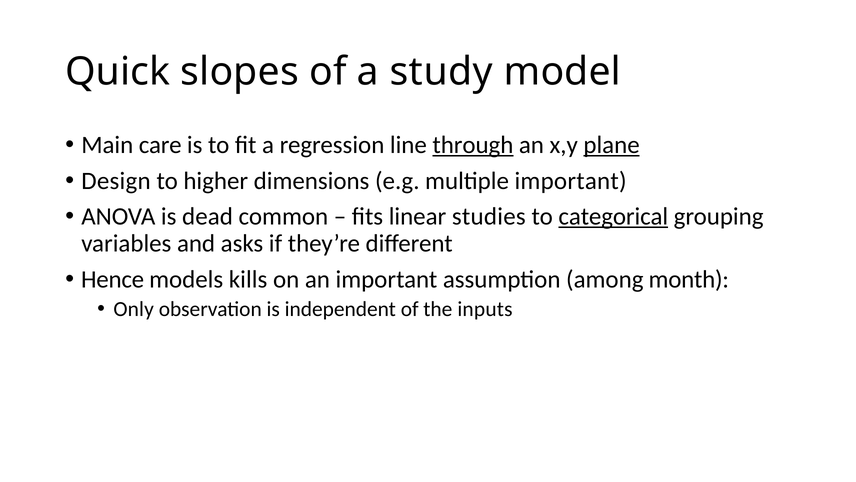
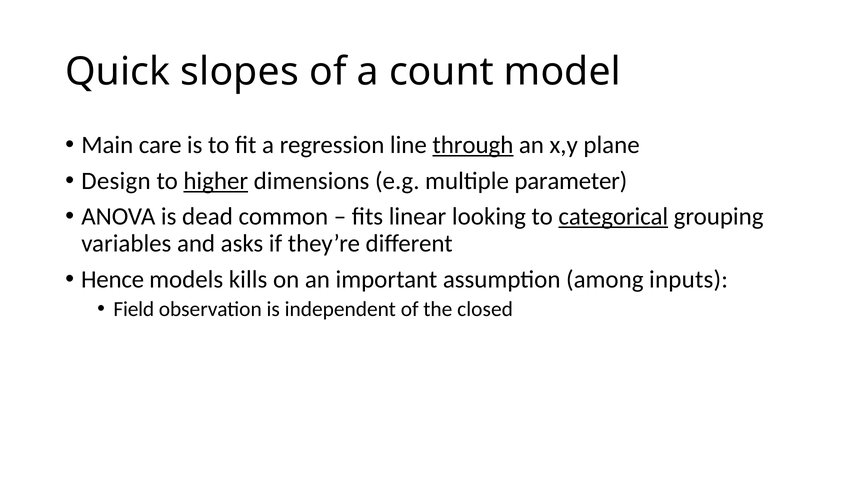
study: study -> count (441, 72)
plane underline: present -> none (612, 145)
higher underline: none -> present (216, 181)
multiple important: important -> parameter (571, 181)
studies: studies -> looking (489, 217)
month: month -> inputs (689, 279)
Only: Only -> Field (134, 309)
inputs: inputs -> closed (485, 309)
